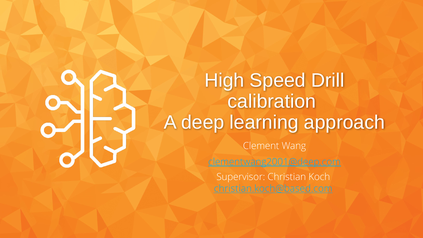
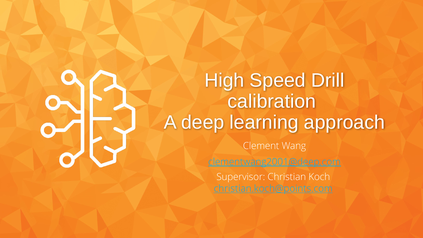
christian.koch@based.com: christian.koch@based.com -> christian.koch@points.com (273, 189)
